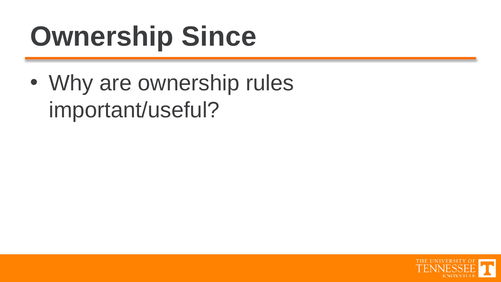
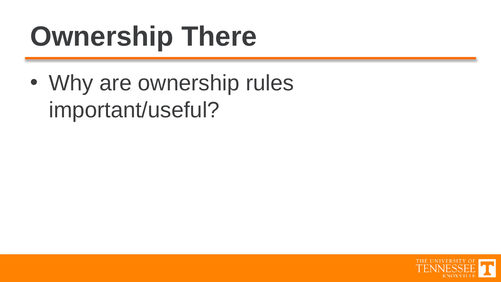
Since: Since -> There (219, 37)
